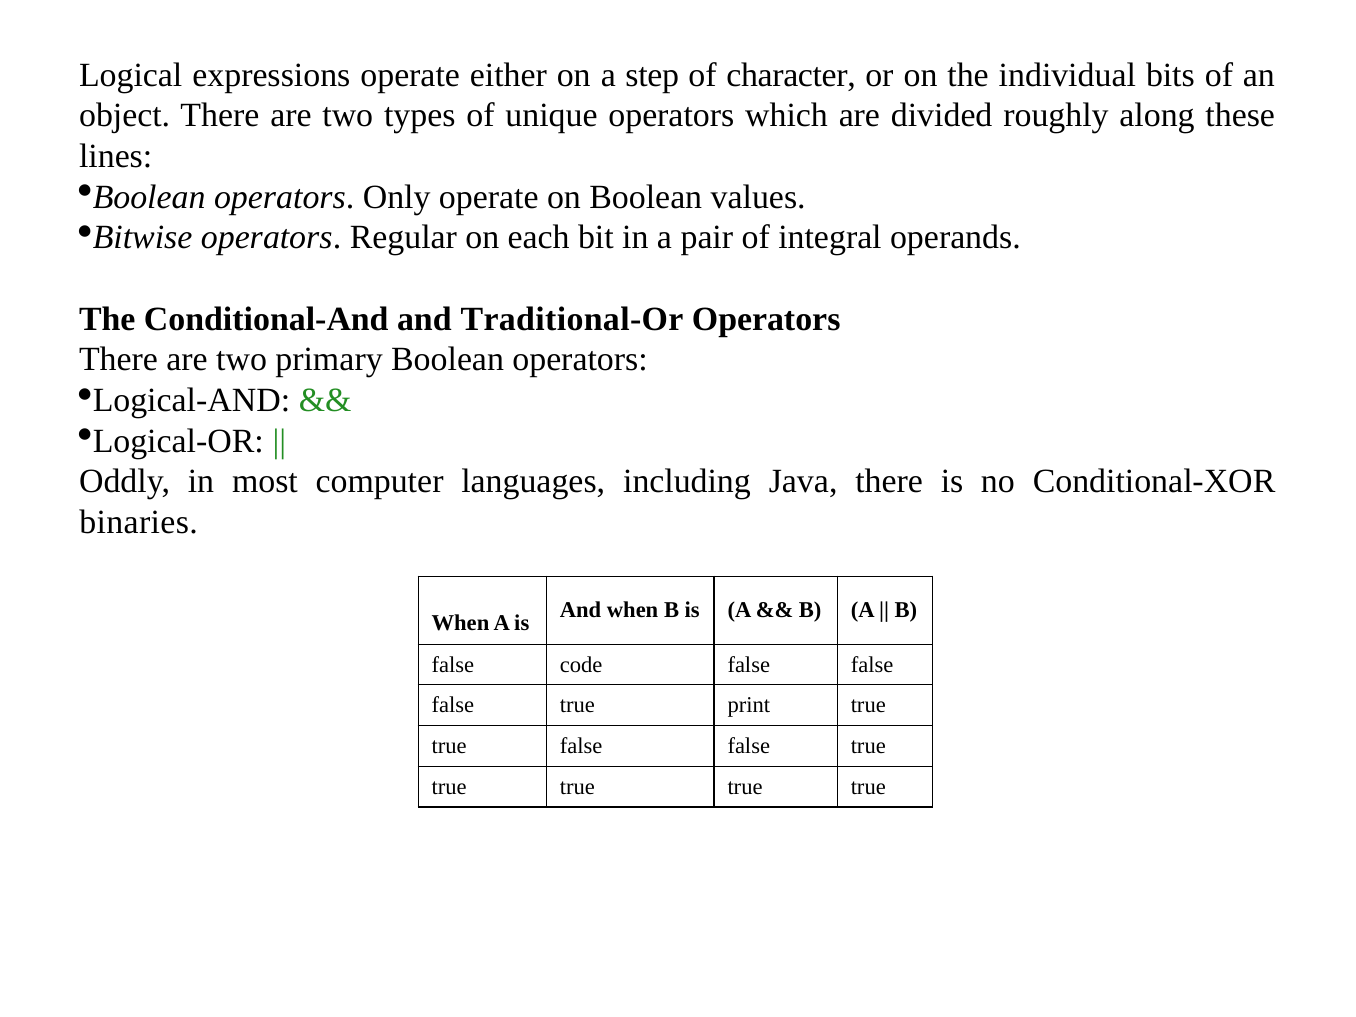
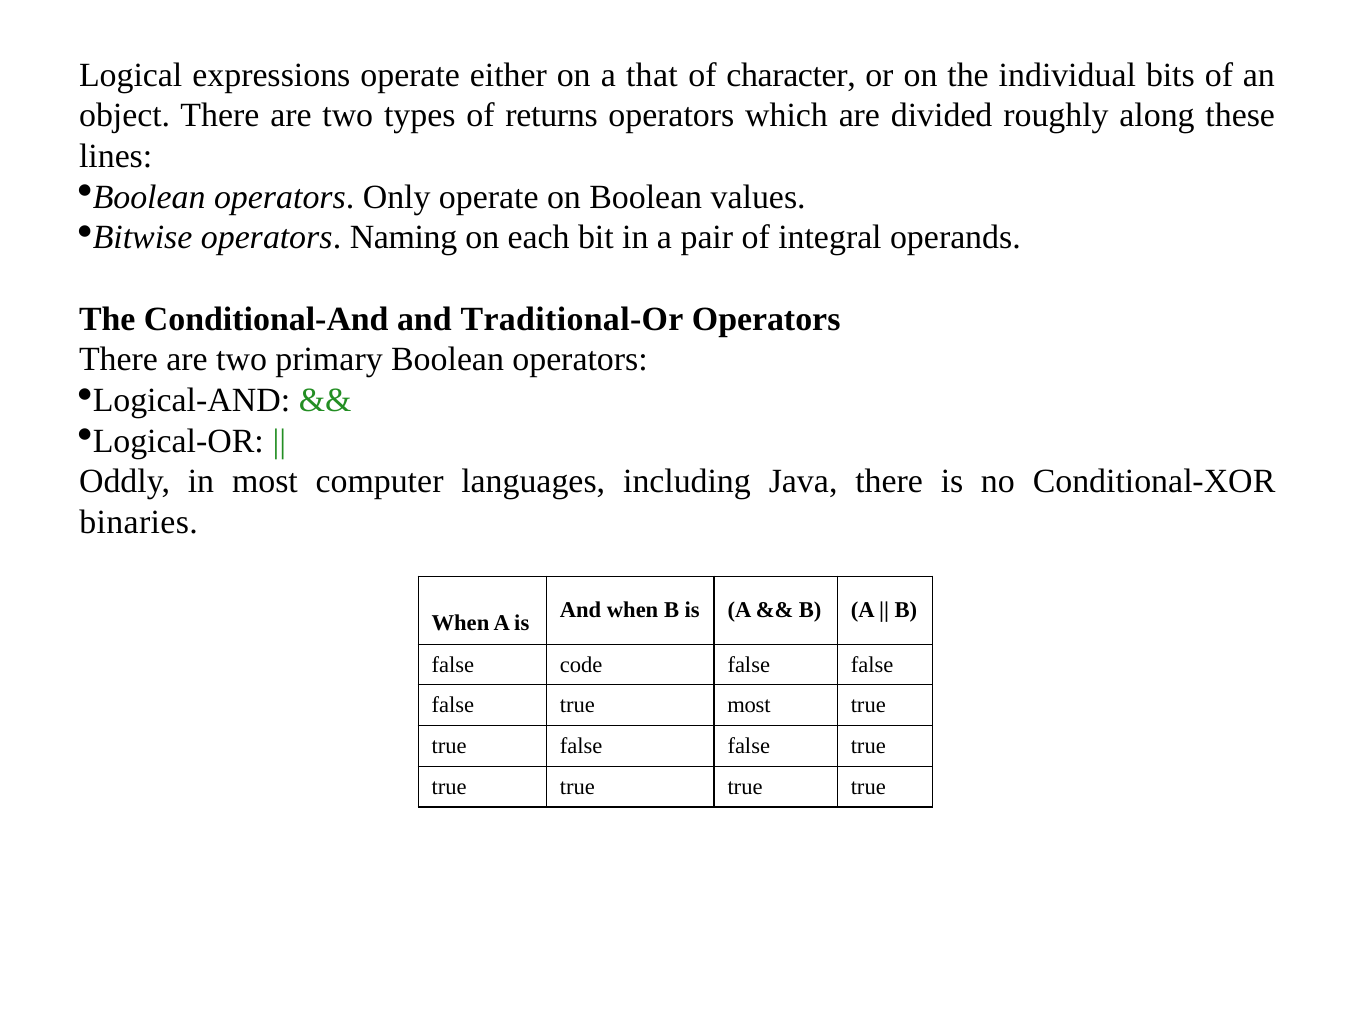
step: step -> that (652, 75)
unique: unique -> returns (552, 116)
Regular: Regular -> Naming (404, 238)
true print: print -> most (749, 705)
